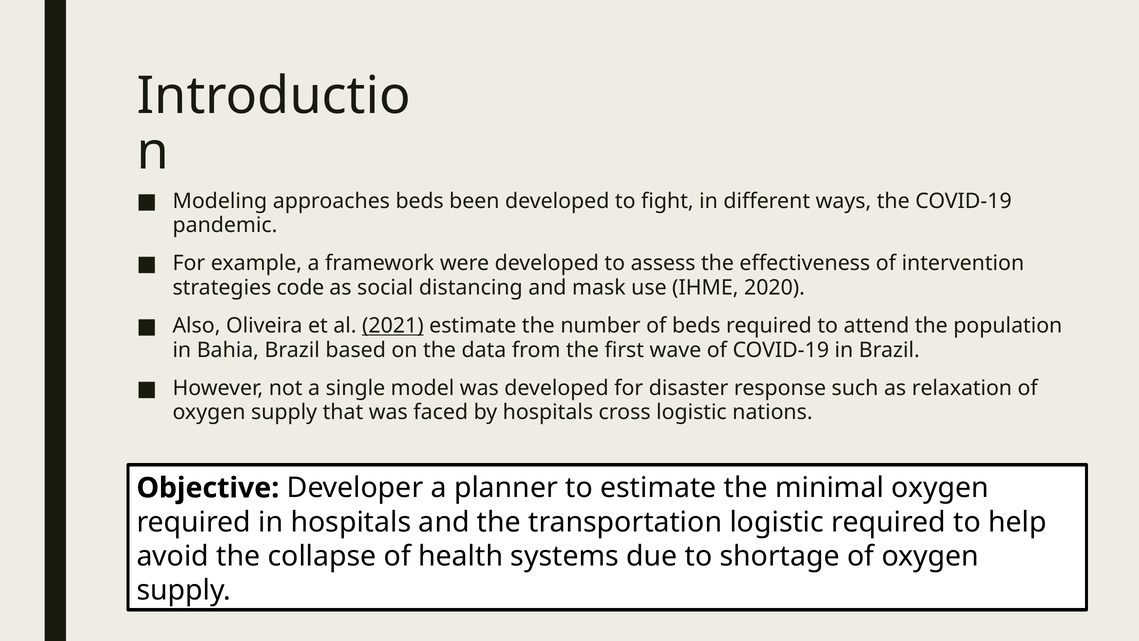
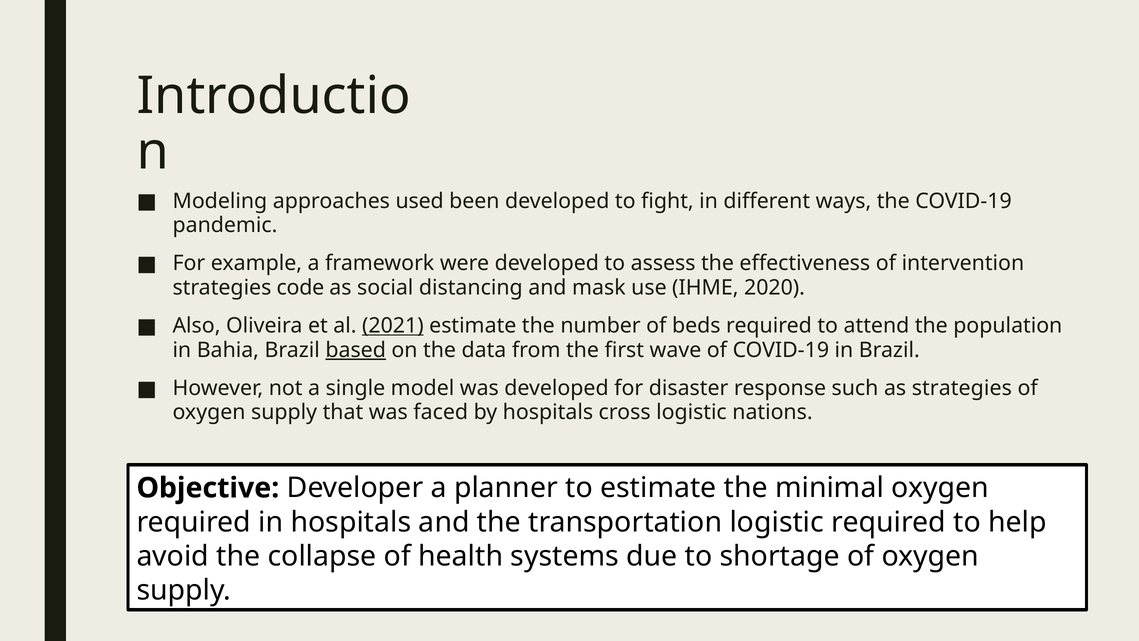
approaches beds: beds -> used (420, 201)
based underline: none -> present (356, 350)
as relaxation: relaxation -> strategies (962, 388)
